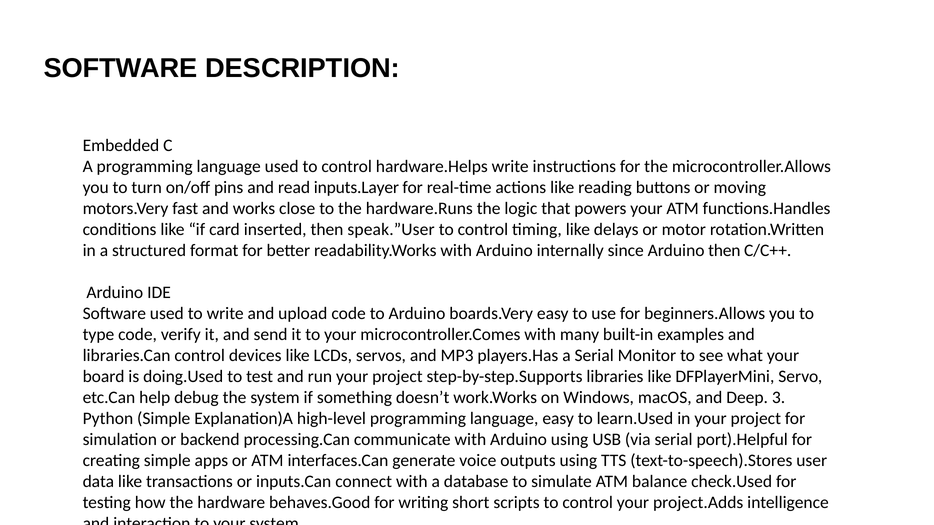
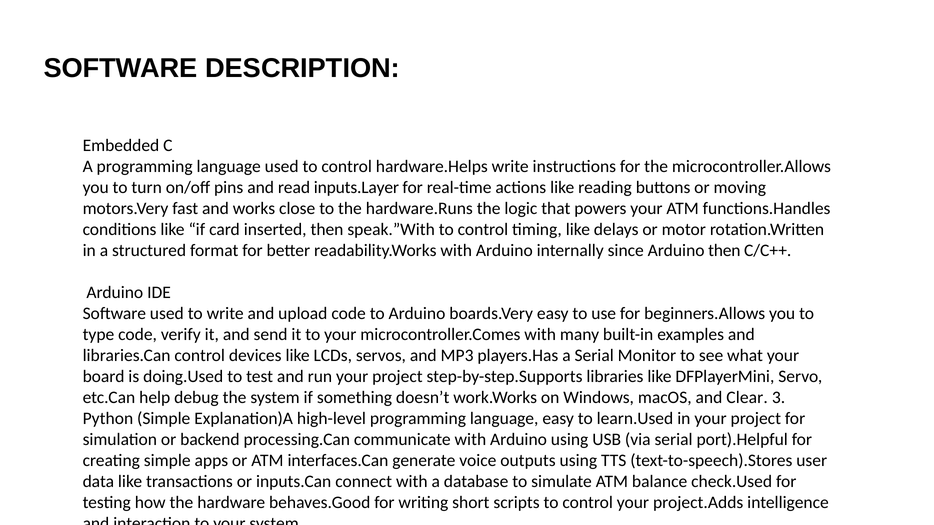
speak.”User: speak.”User -> speak.”With (391, 230)
Deep: Deep -> Clear (747, 398)
